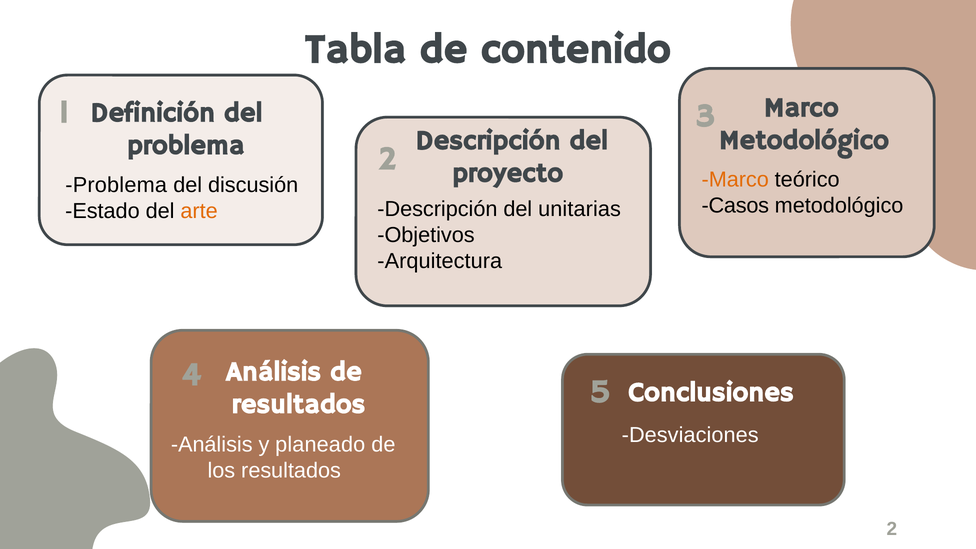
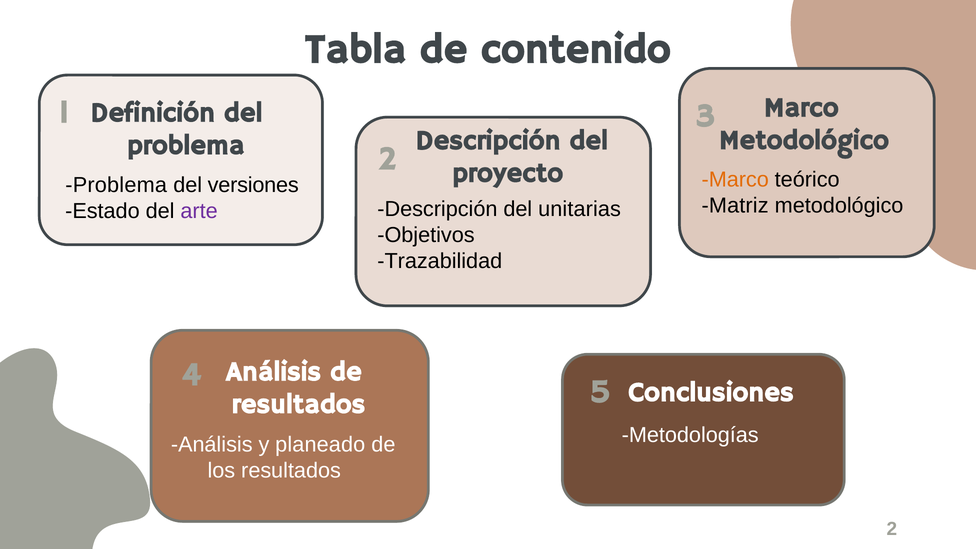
discusión: discusión -> versiones (253, 185)
Casos: Casos -> Matriz (735, 206)
arte colour: orange -> purple (199, 211)
Arquitectura: Arquitectura -> Trazabilidad (440, 261)
Desviaciones: Desviaciones -> Metodologías (690, 435)
